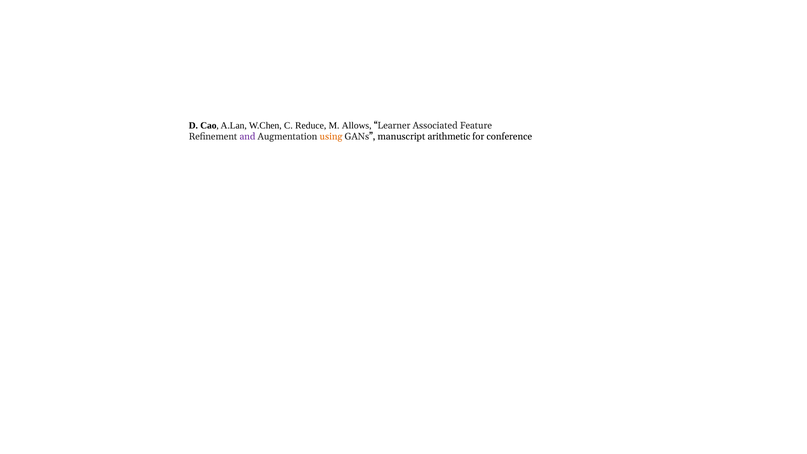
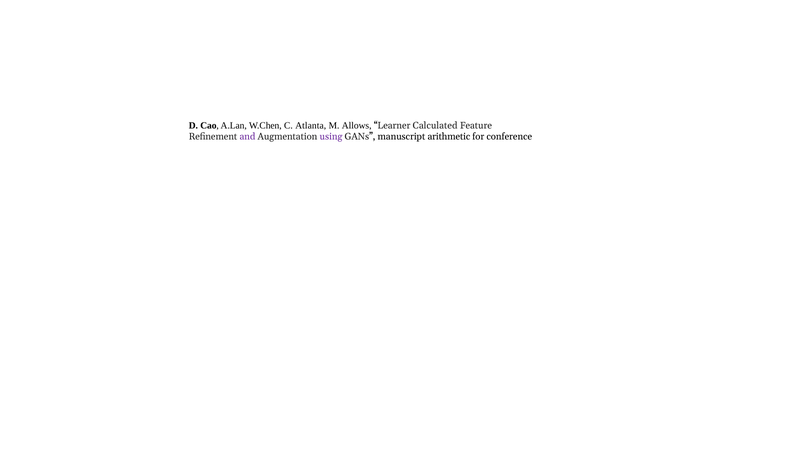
Reduce: Reduce -> Atlanta (311, 126)
Associated: Associated -> Calculated (435, 126)
using colour: orange -> purple (331, 137)
